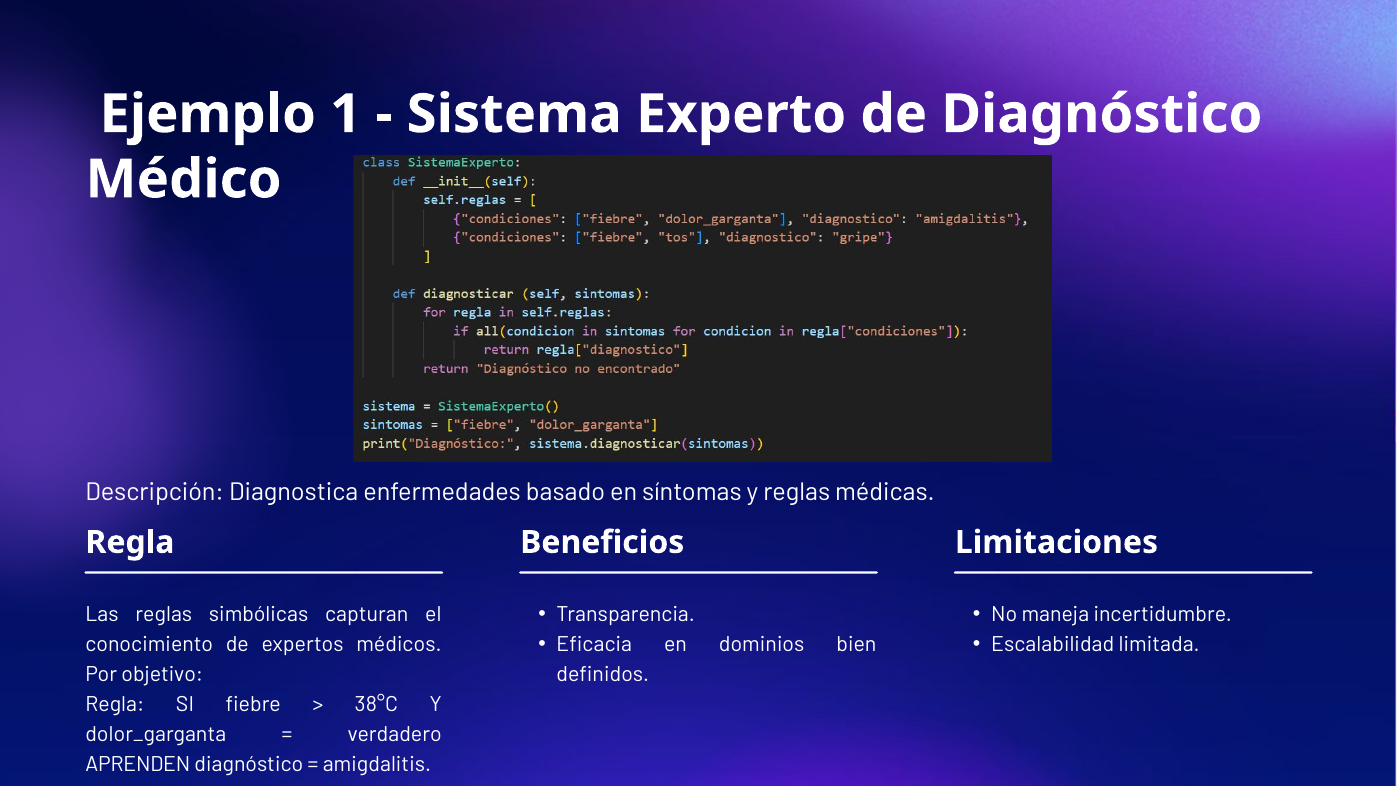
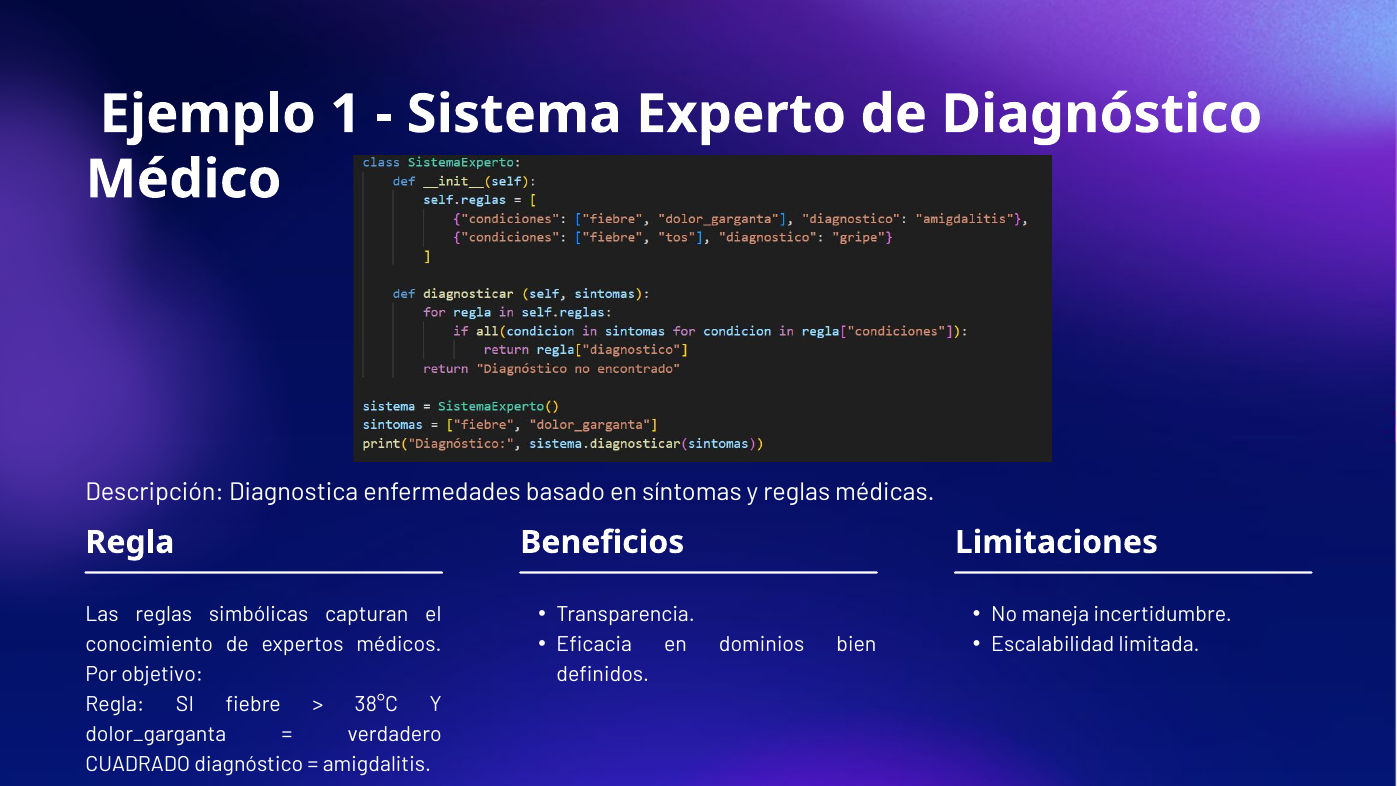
APRENDEN: APRENDEN -> CUADRADO (138, 764)
